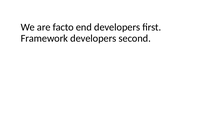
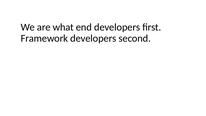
facto: facto -> what (63, 27)
